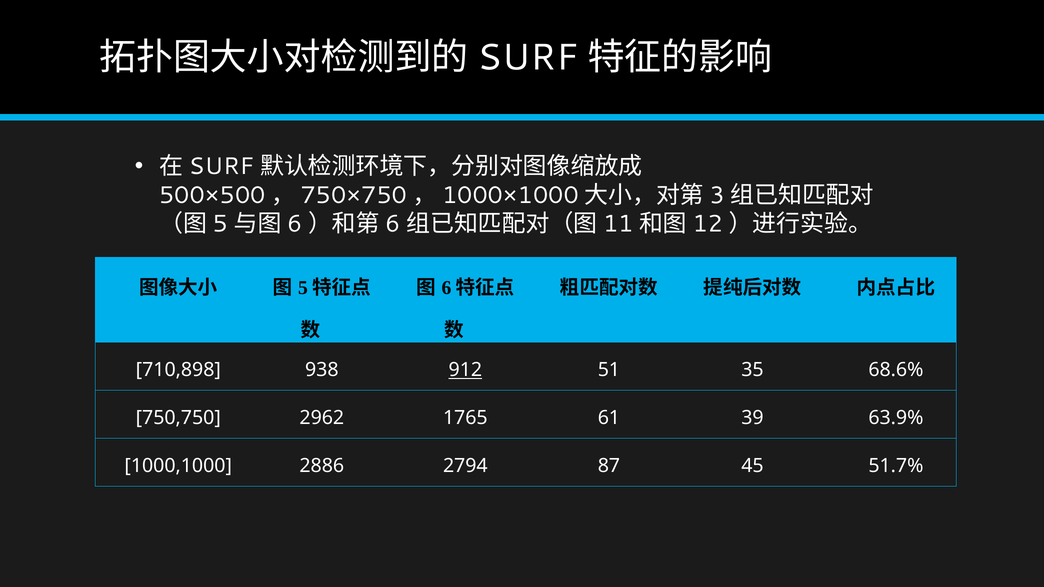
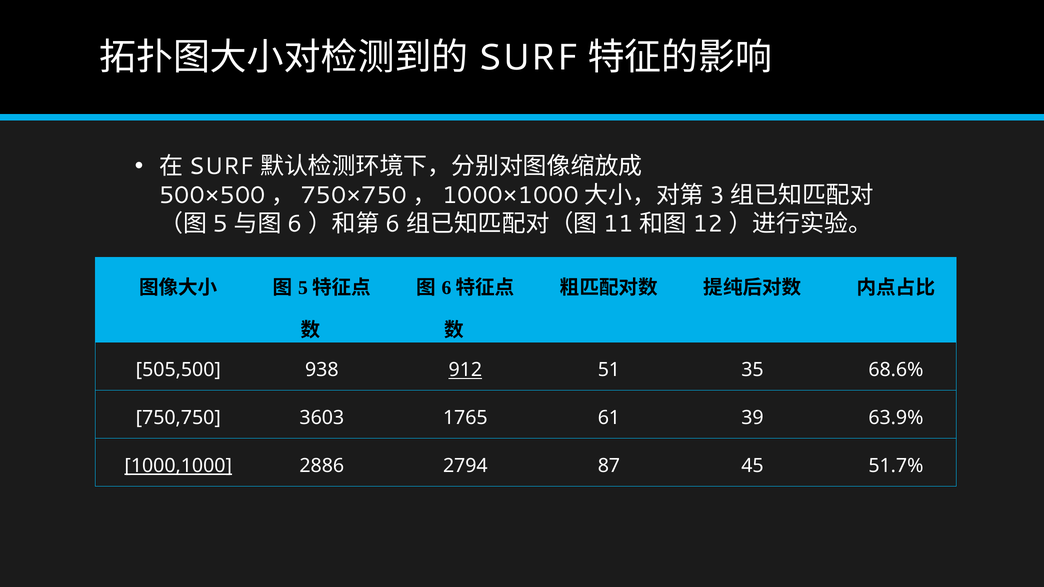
710,898: 710,898 -> 505,500 (178, 370)
2962: 2962 -> 3603 (322, 418)
1000,1000 underline: none -> present (178, 466)
